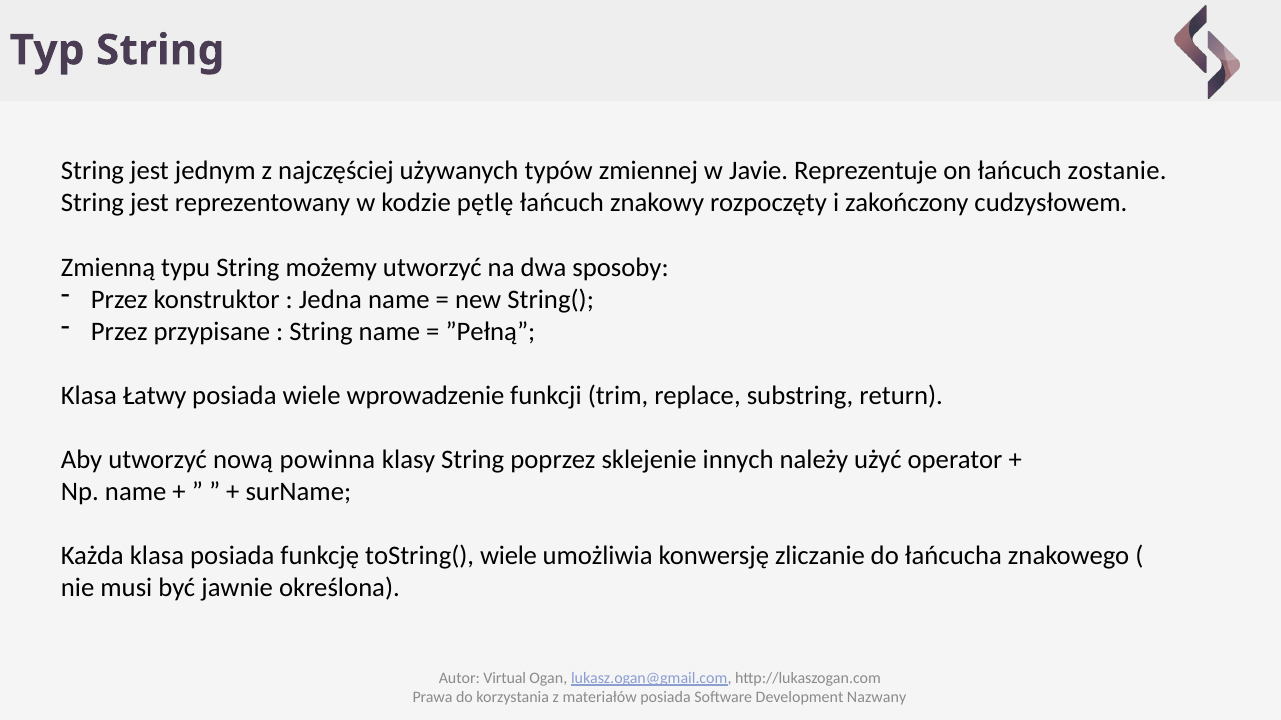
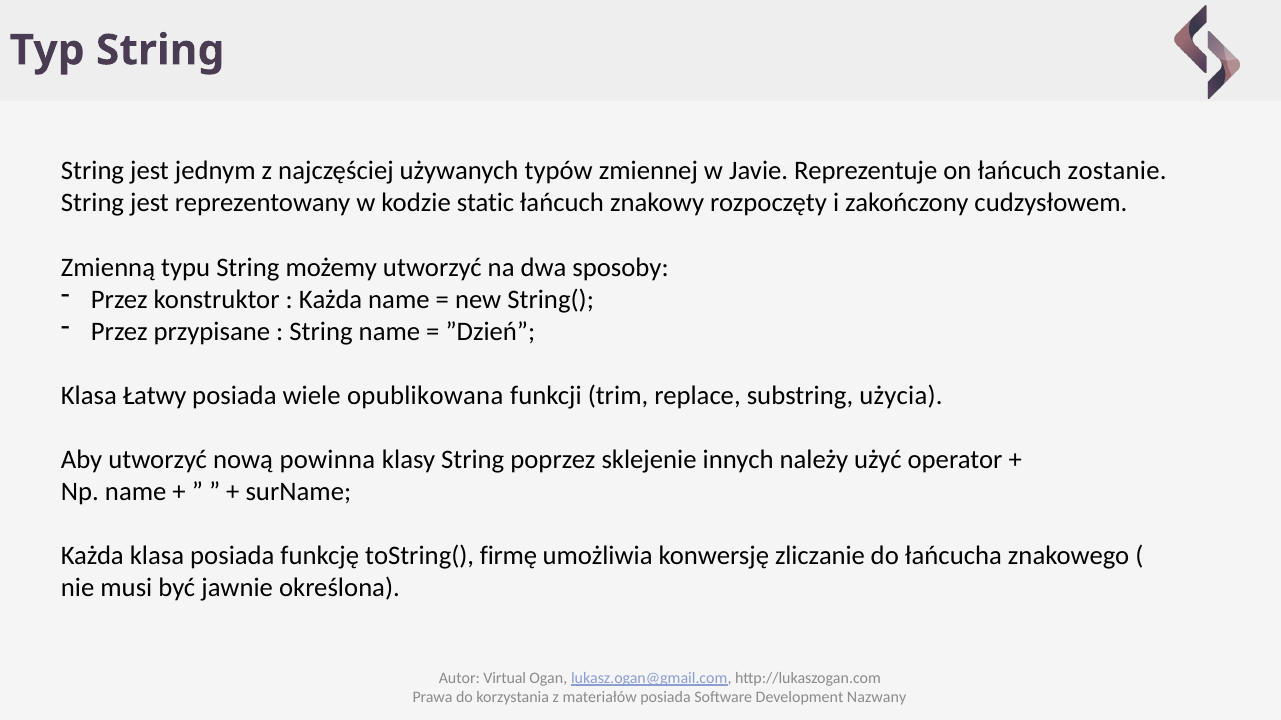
pętlę: pętlę -> static (485, 203)
Jedna: Jedna -> Każda (331, 299)
”Pełną: ”Pełną -> ”Dzień (490, 331)
wprowadzenie: wprowadzenie -> opublikowana (425, 396)
return: return -> użycia (901, 396)
toString( wiele: wiele -> firmę (509, 556)
